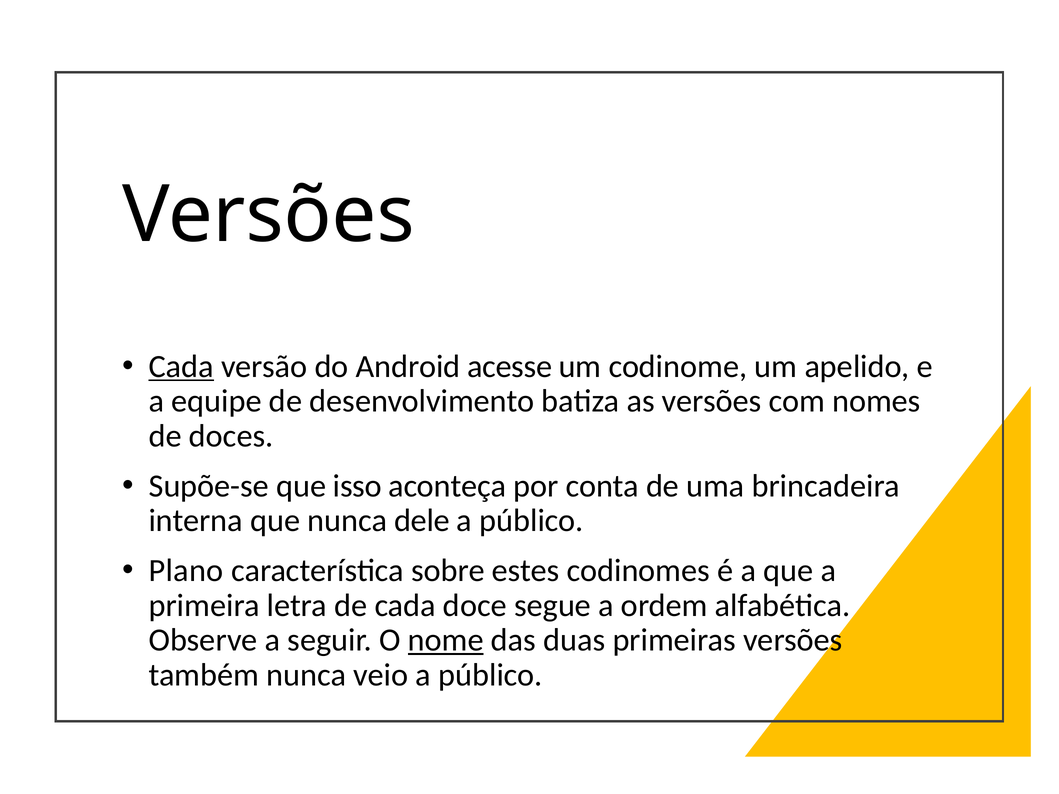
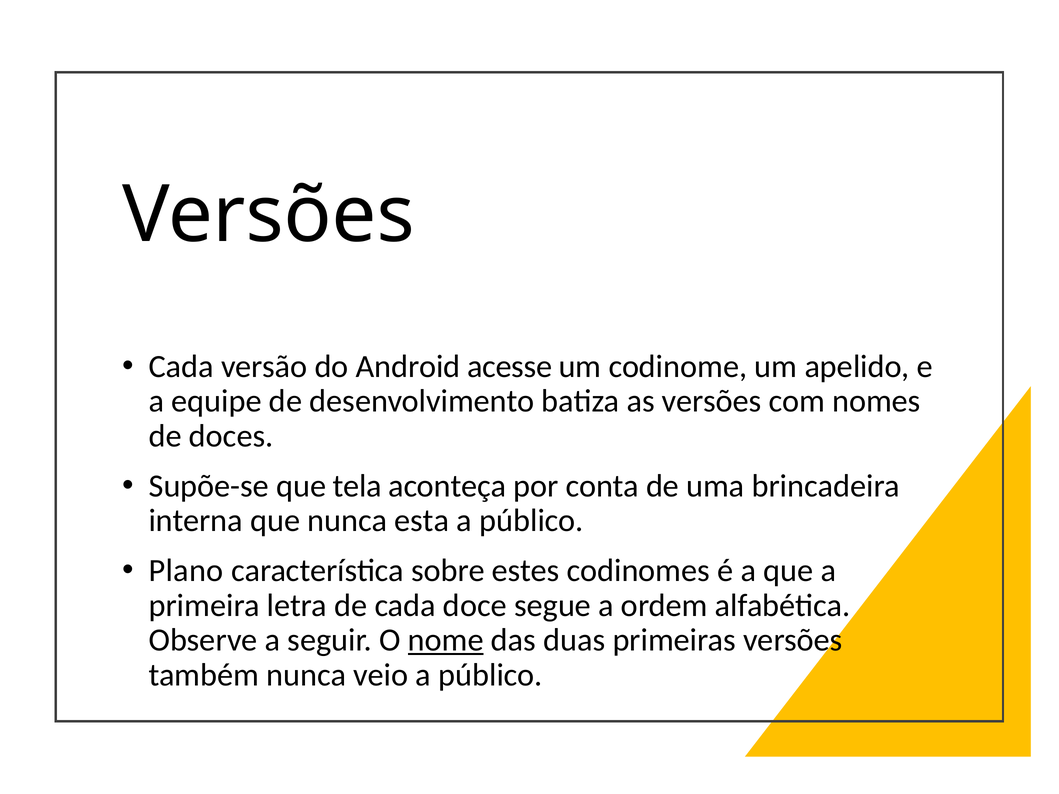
Cada underline: present -> none (181, 366)
isso: isso -> tela (357, 486)
dele: dele -> esta (422, 521)
